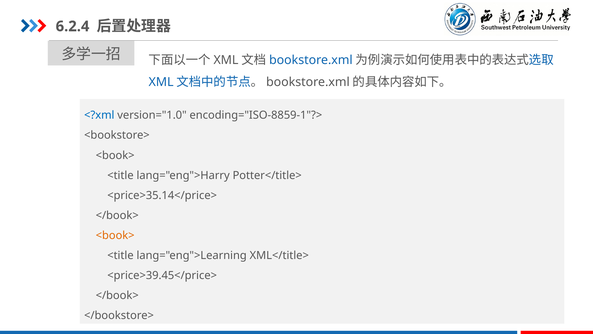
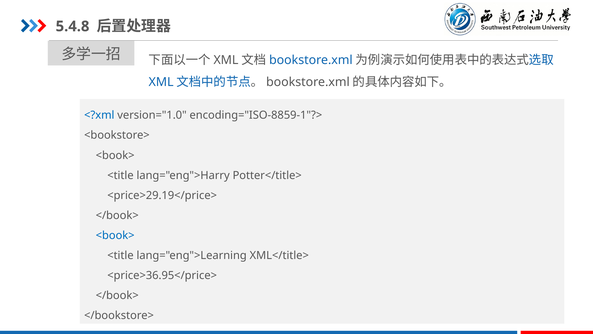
6.2.4: 6.2.4 -> 5.4.8 (73, 26)
<price>35.14</price>: <price>35.14</price> -> <price>29.19</price> (162, 195)
<book> colour: orange -> blue (115, 235)
<price>39.45</price>: <price>39.45</price> -> <price>36.95</price> (162, 275)
